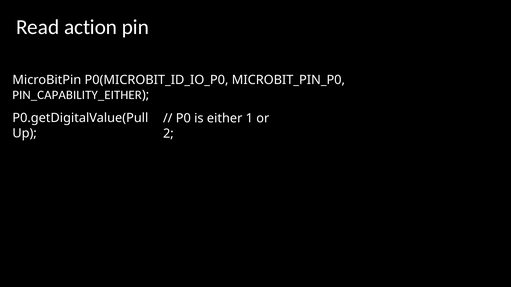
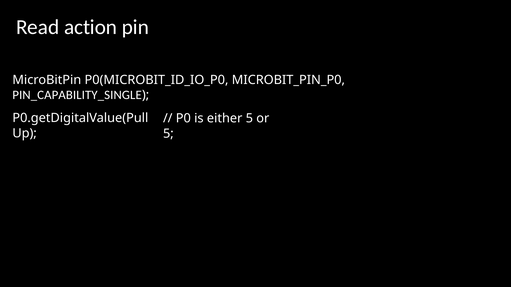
PIN_CAPABILITY_EITHER: PIN_CAPABILITY_EITHER -> PIN_CAPABILITY_SINGLE (77, 95)
either 1: 1 -> 5 (249, 119)
2: 2 -> 5 (168, 134)
